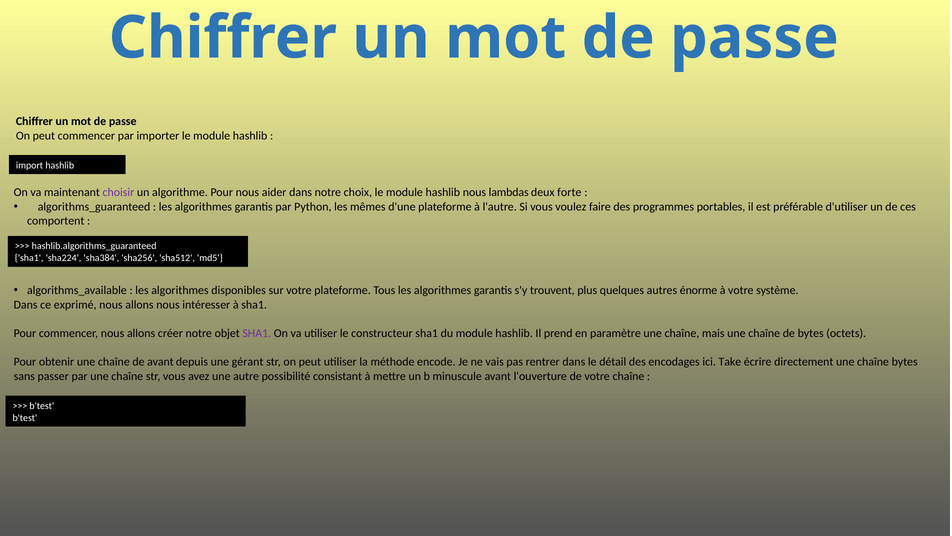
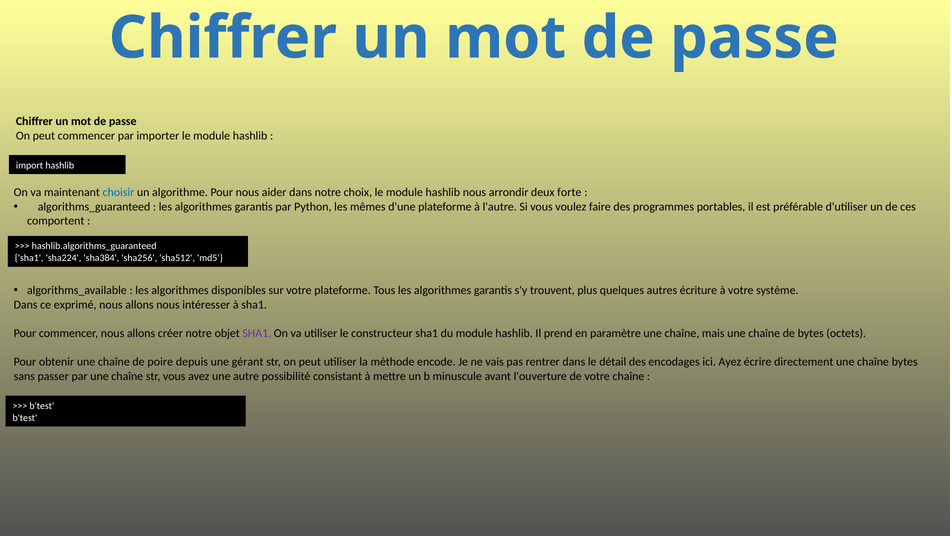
choisir colour: purple -> blue (118, 192)
lambdas: lambdas -> arrondir (509, 192)
énorme: énorme -> écriture (699, 290)
de avant: avant -> poire (160, 362)
Take: Take -> Ayez (730, 362)
